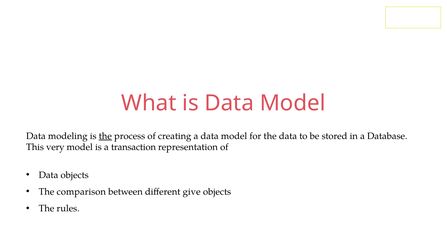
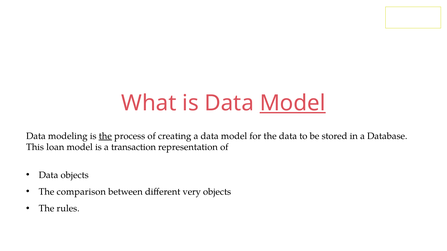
Model underline: none -> present (293, 103)
very: very -> loan (55, 147)
give: give -> very (192, 192)
